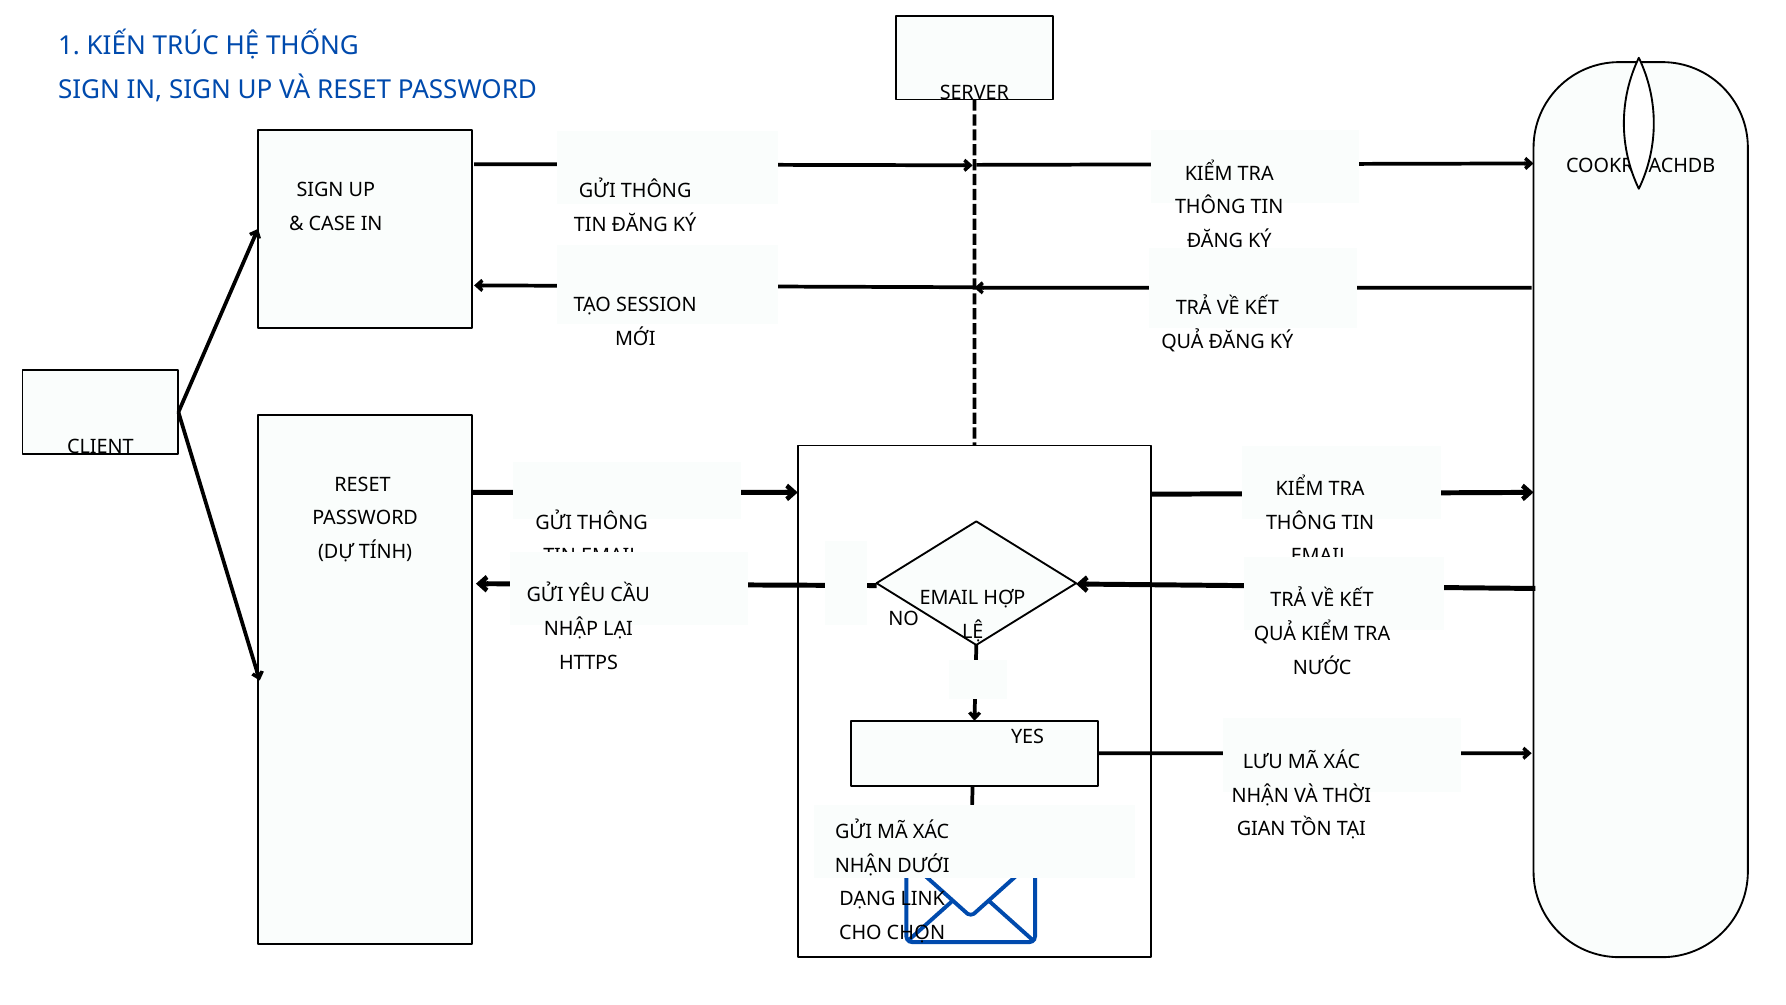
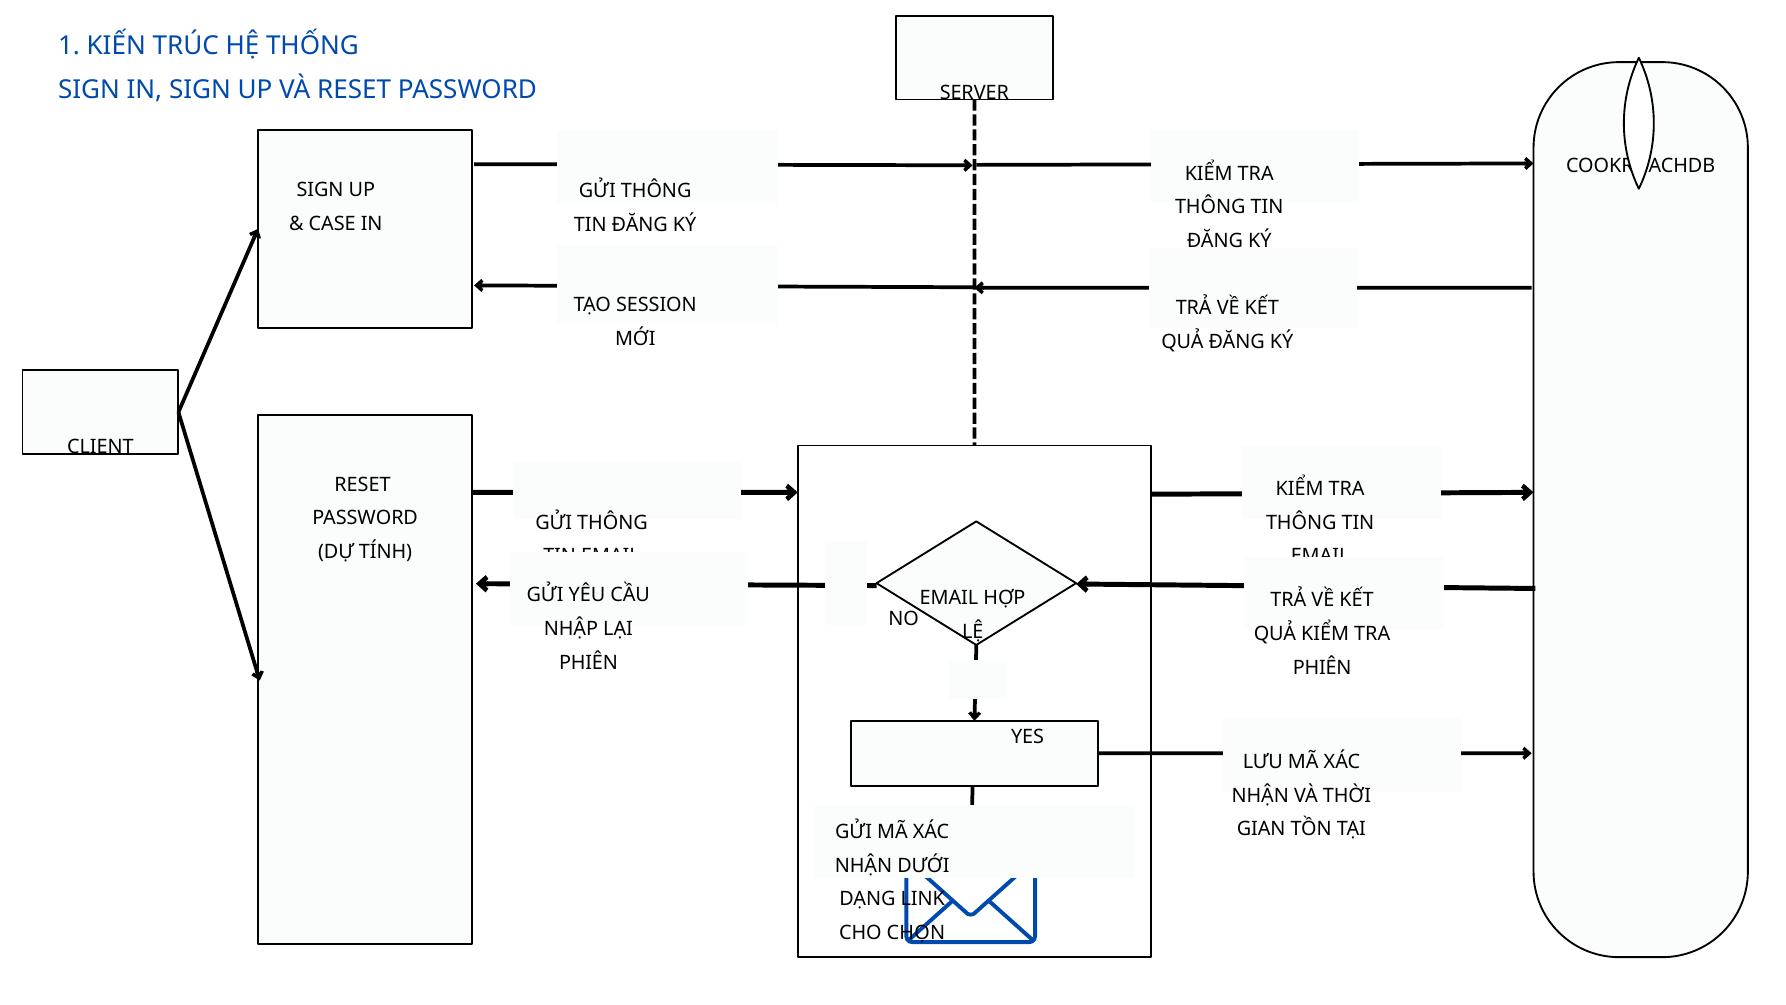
HTTPS: HTTPS -> PHIÊN (588, 662)
NƯỚC: NƯỚC -> PHIÊN (1322, 667)
